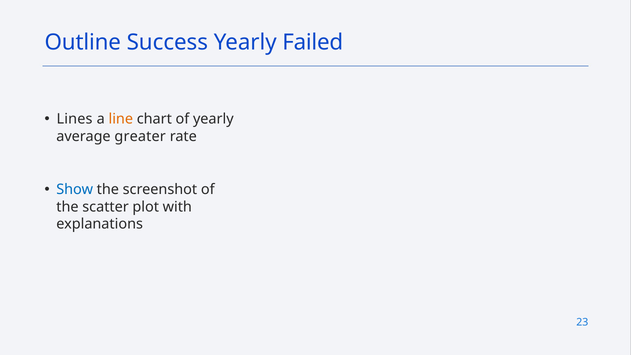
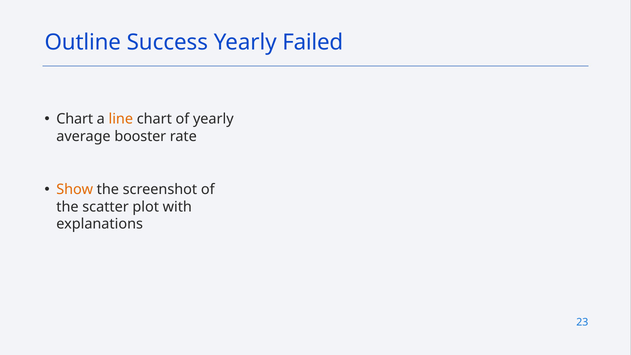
Lines: Lines -> Chart (75, 119)
greater: greater -> booster (140, 136)
Show colour: blue -> orange (75, 190)
